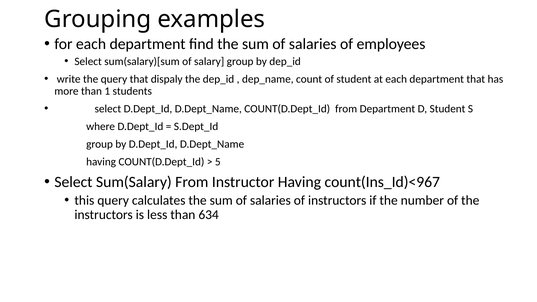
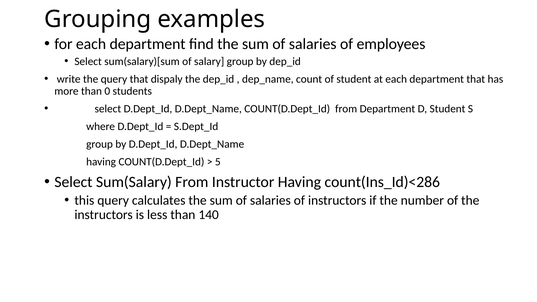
1: 1 -> 0 (107, 91)
count(Ins_Id)<967: count(Ins_Id)<967 -> count(Ins_Id)<286 (382, 182)
634: 634 -> 140 (209, 215)
